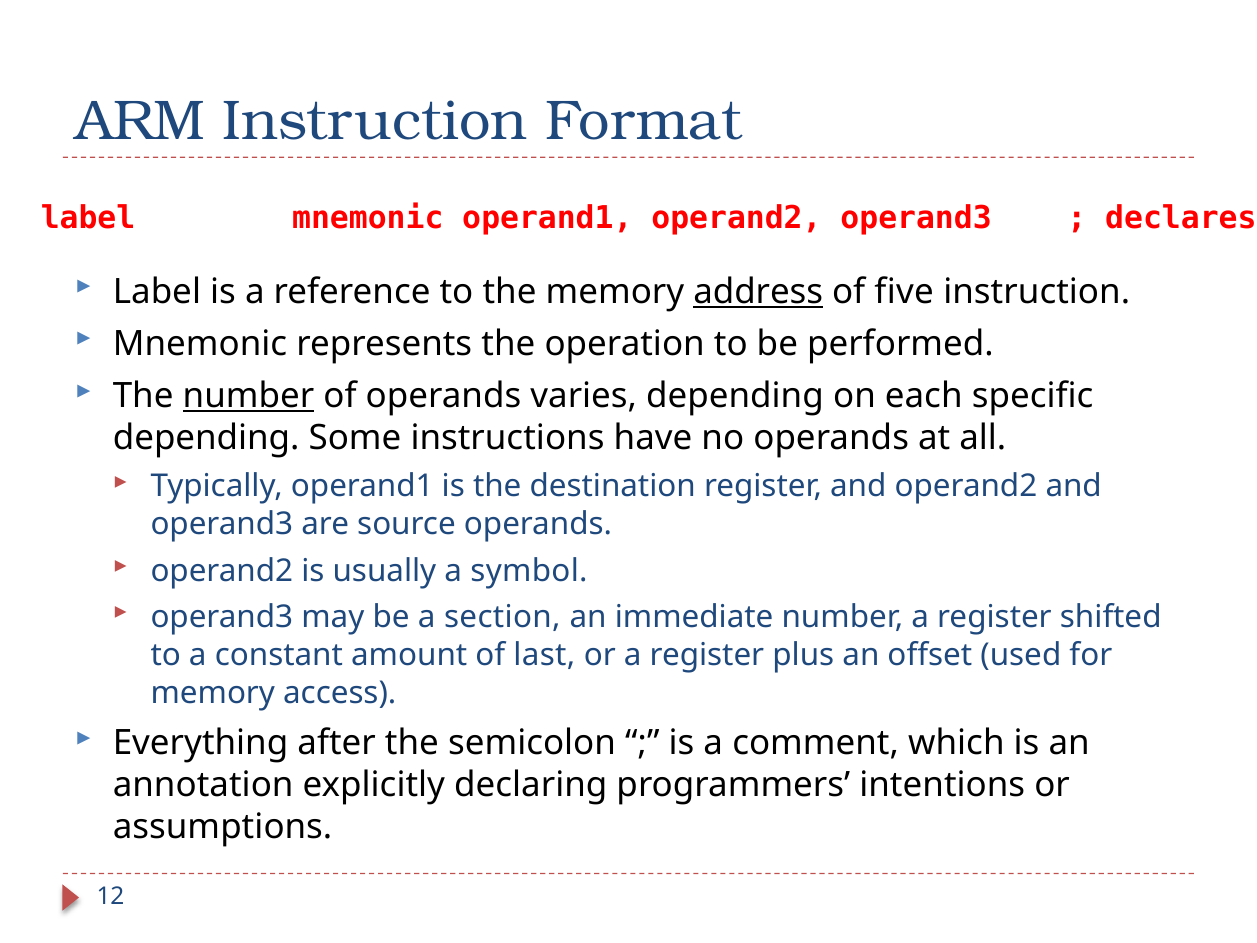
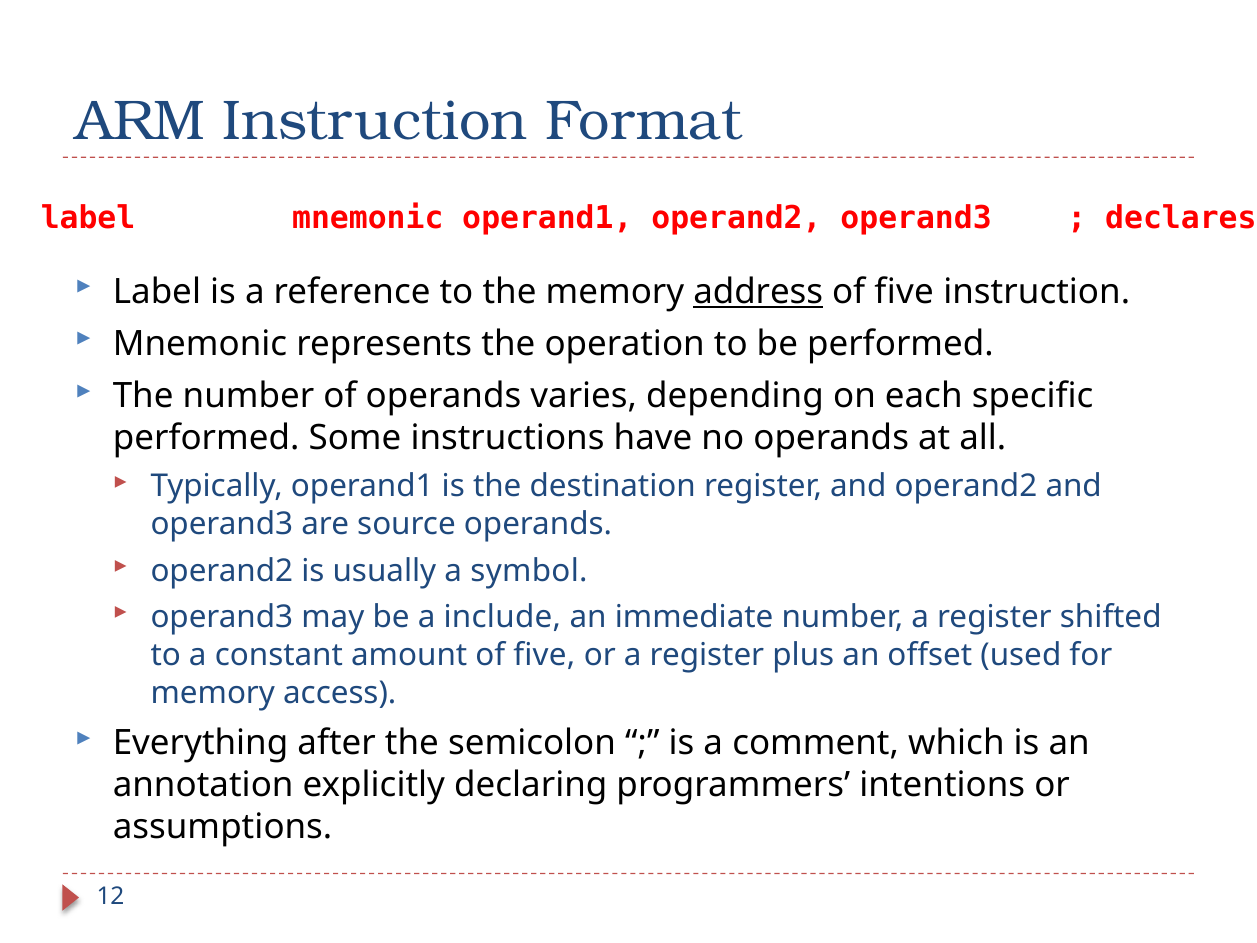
number underline: present -> none (248, 396)
depending: depending -> performed (206, 438)
section: section -> include (502, 617)
amount of last: last -> five (544, 655)
